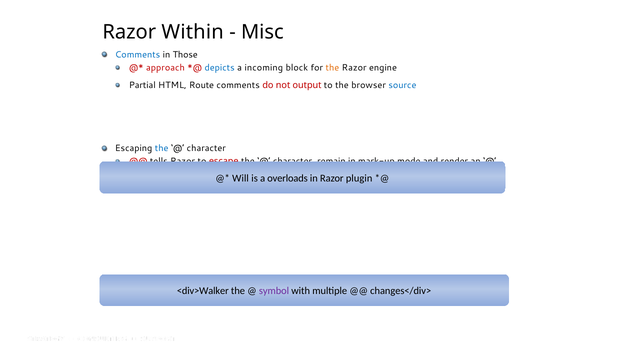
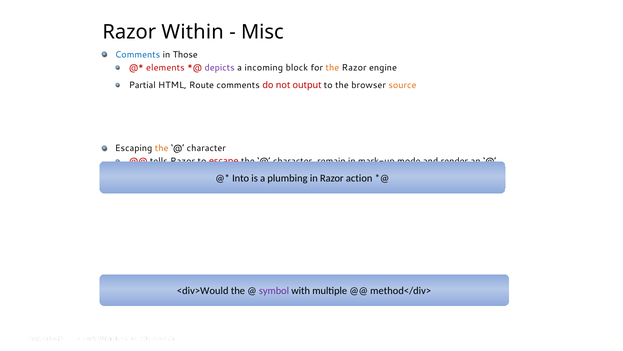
approach: approach -> elements (165, 68)
depicts colour: blue -> purple (220, 68)
source colour: blue -> orange (402, 85)
the colour: blue -> orange (162, 148)
Will: Will -> Into (241, 178)
overloads: overloads -> plumbing (287, 178)
plugin: plugin -> action (359, 178)
<div>Walker: <div>Walker -> <div>Would (203, 290)
changes</div>: changes</div> -> method</div> (401, 290)
